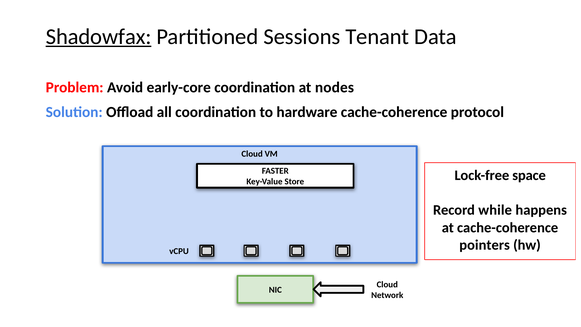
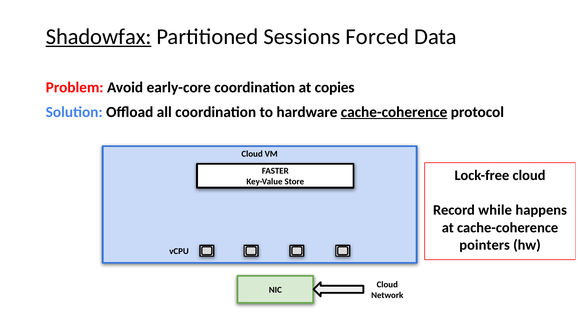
Tenant: Tenant -> Forced (377, 37)
nodes: nodes -> copies (335, 87)
cache-coherence underline: none -> present (394, 112)
Lock-free space: space -> cloud (529, 175)
